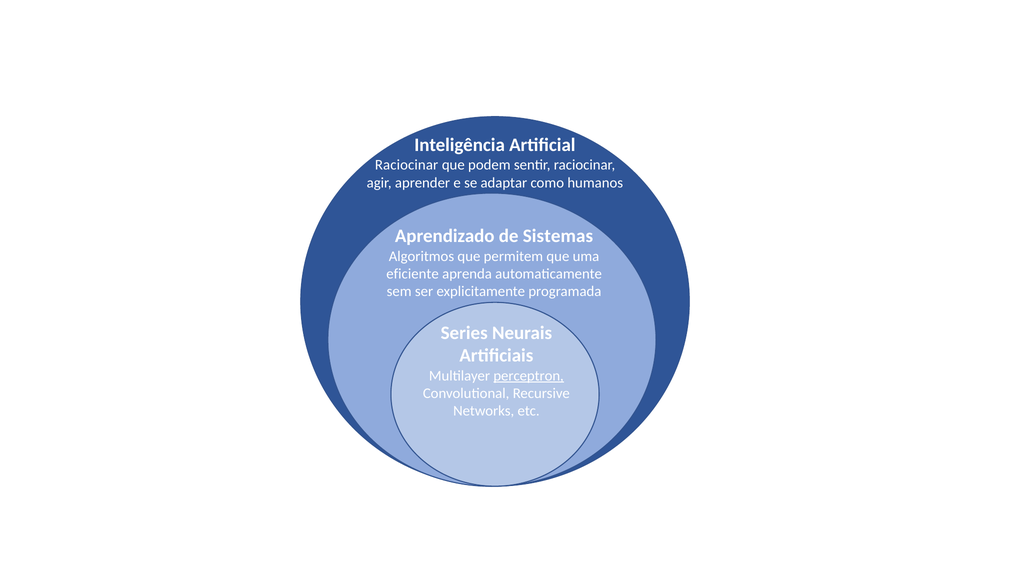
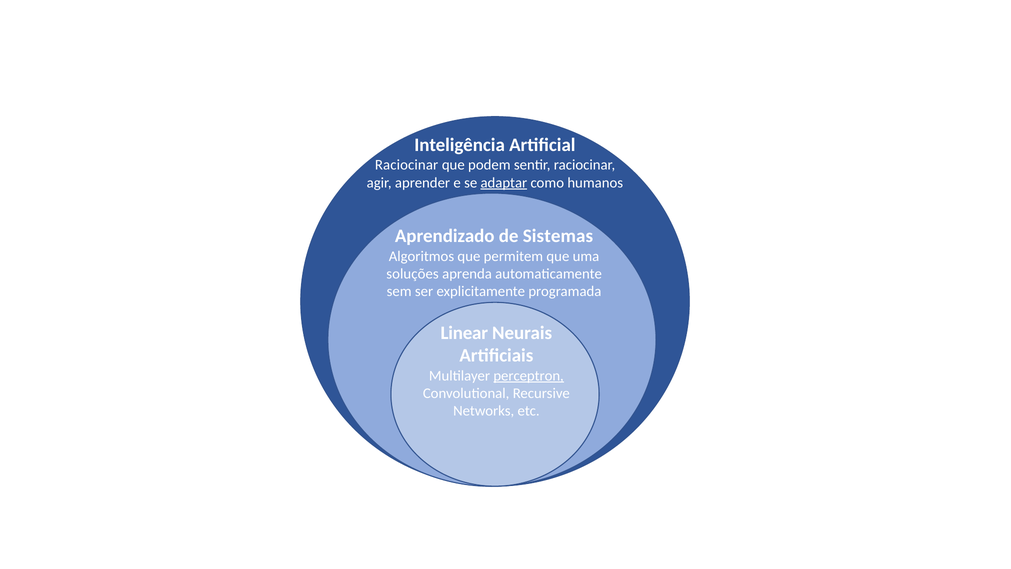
adaptar underline: none -> present (504, 183)
eficiente: eficiente -> soluções (412, 274)
Series: Series -> Linear (464, 333)
